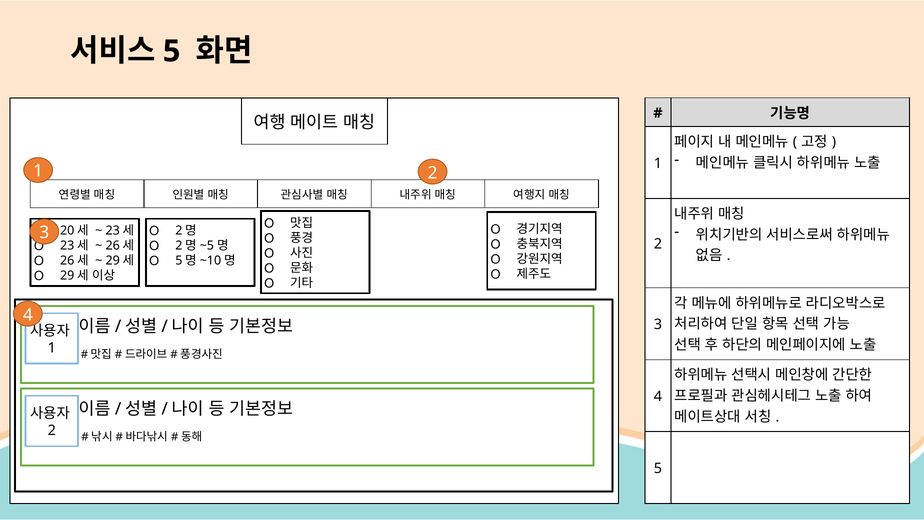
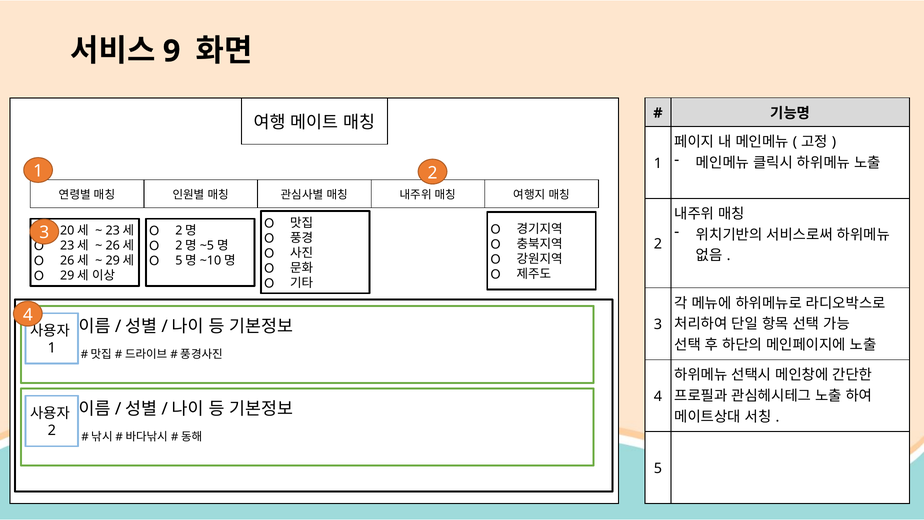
5: 5 -> 9 (172, 51)
